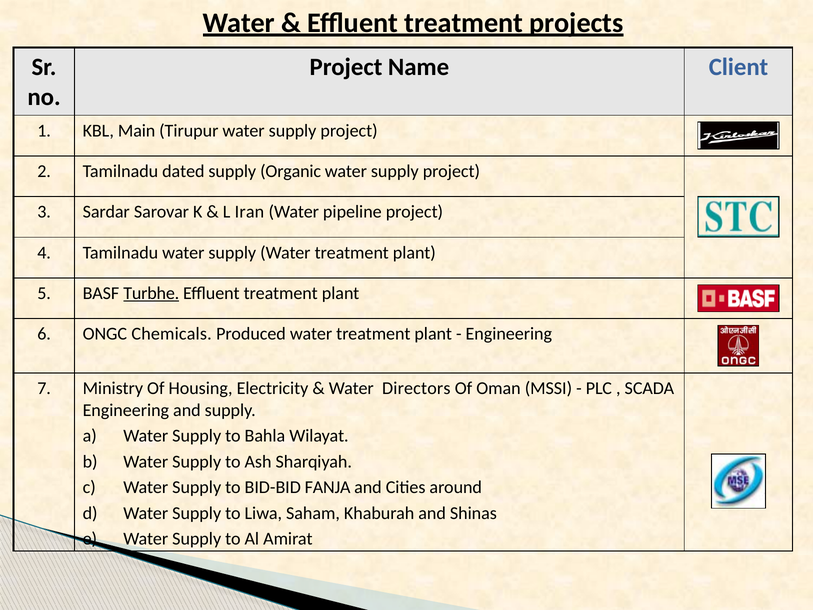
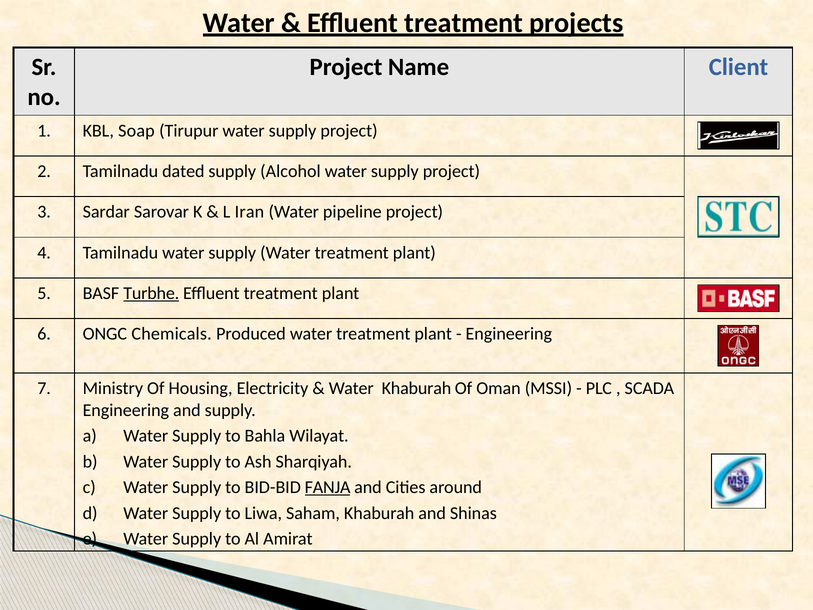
Main: Main -> Soap (136, 131)
Organic: Organic -> Alcohol (290, 171)
Water Directors: Directors -> Khaburah (416, 388)
FANJA underline: none -> present (328, 487)
